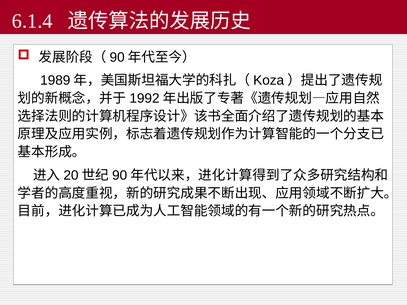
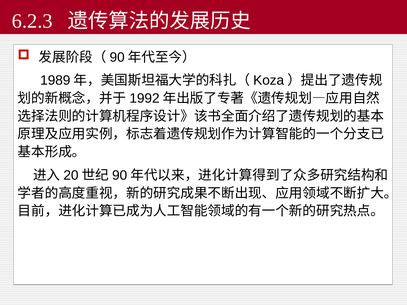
6.1.4: 6.1.4 -> 6.2.3 (32, 21)
